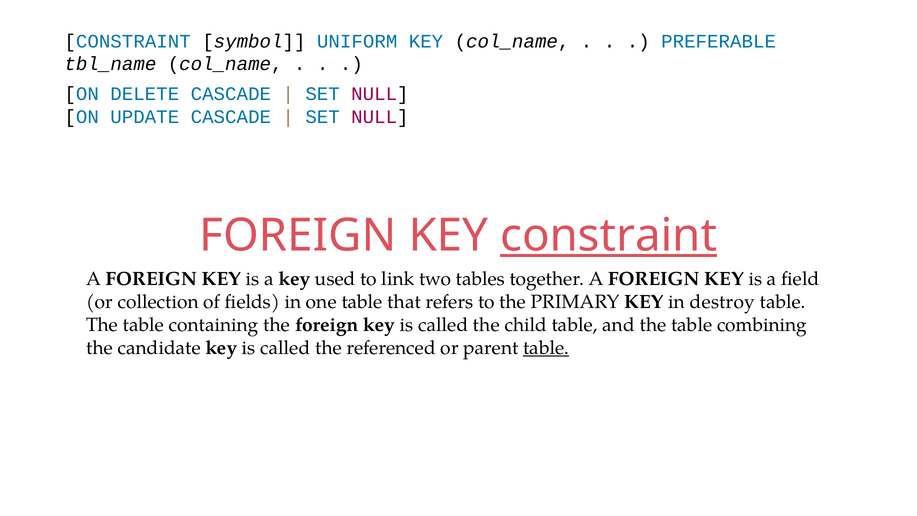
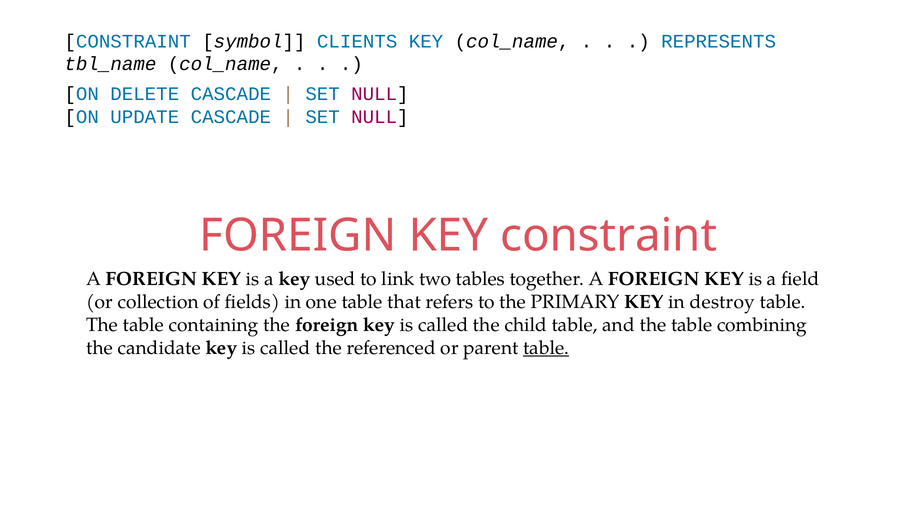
UNIFORM: UNIFORM -> CLIENTS (357, 41)
PREFERABLE: PREFERABLE -> REPRESENTS (719, 41)
constraint underline: present -> none (609, 236)
